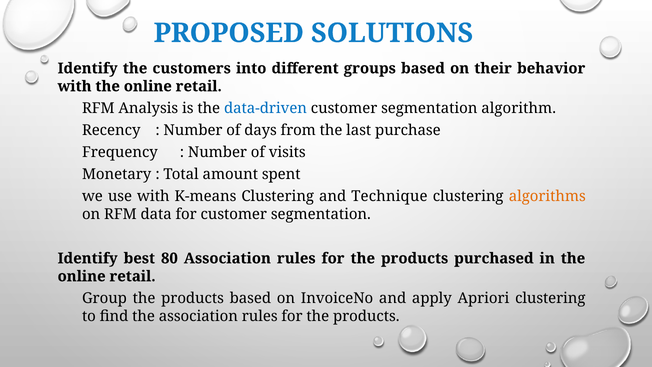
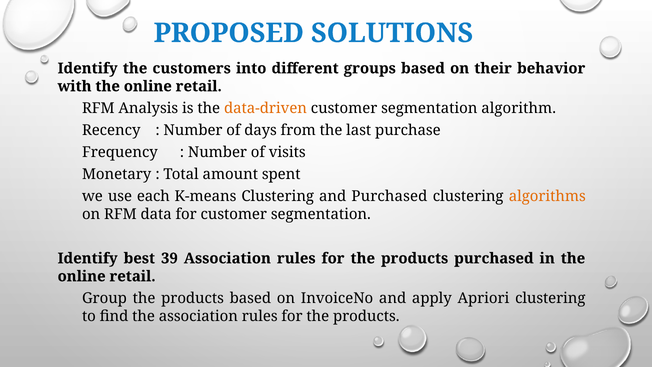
data-driven colour: blue -> orange (266, 108)
use with: with -> each (153, 196)
and Technique: Technique -> Purchased (389, 196)
80: 80 -> 39 (169, 258)
